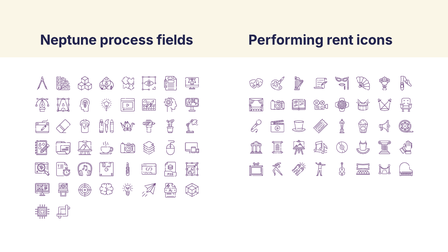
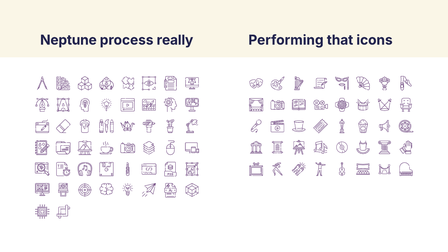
fields: fields -> really (175, 40)
rent: rent -> that (340, 40)
